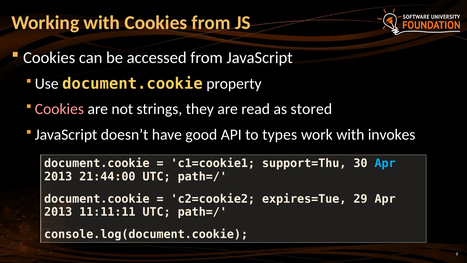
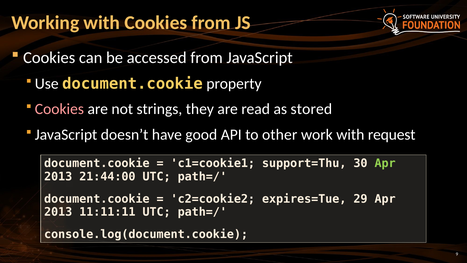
types: types -> other (280, 134)
invokes: invokes -> request (392, 134)
Apr colour: light blue -> light green (385, 163)
